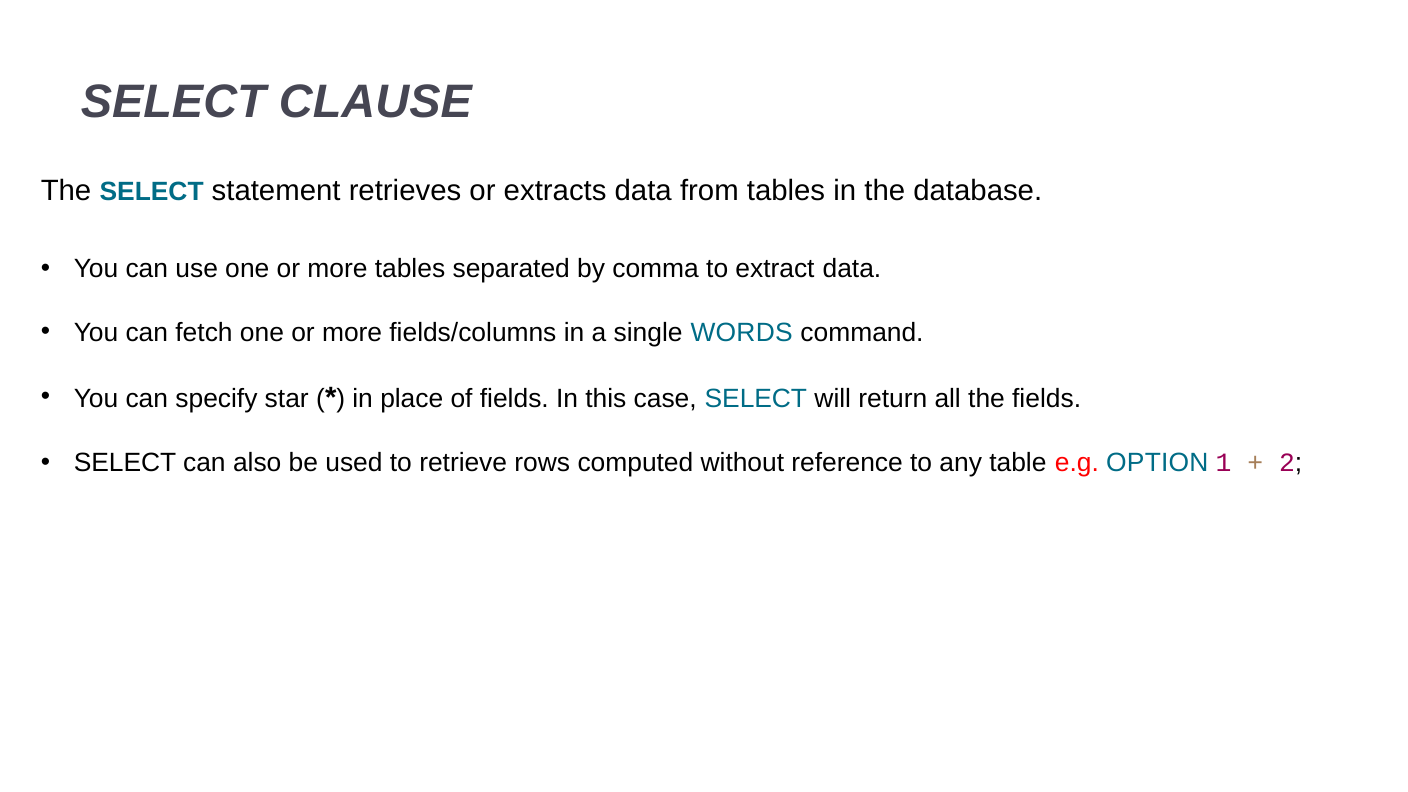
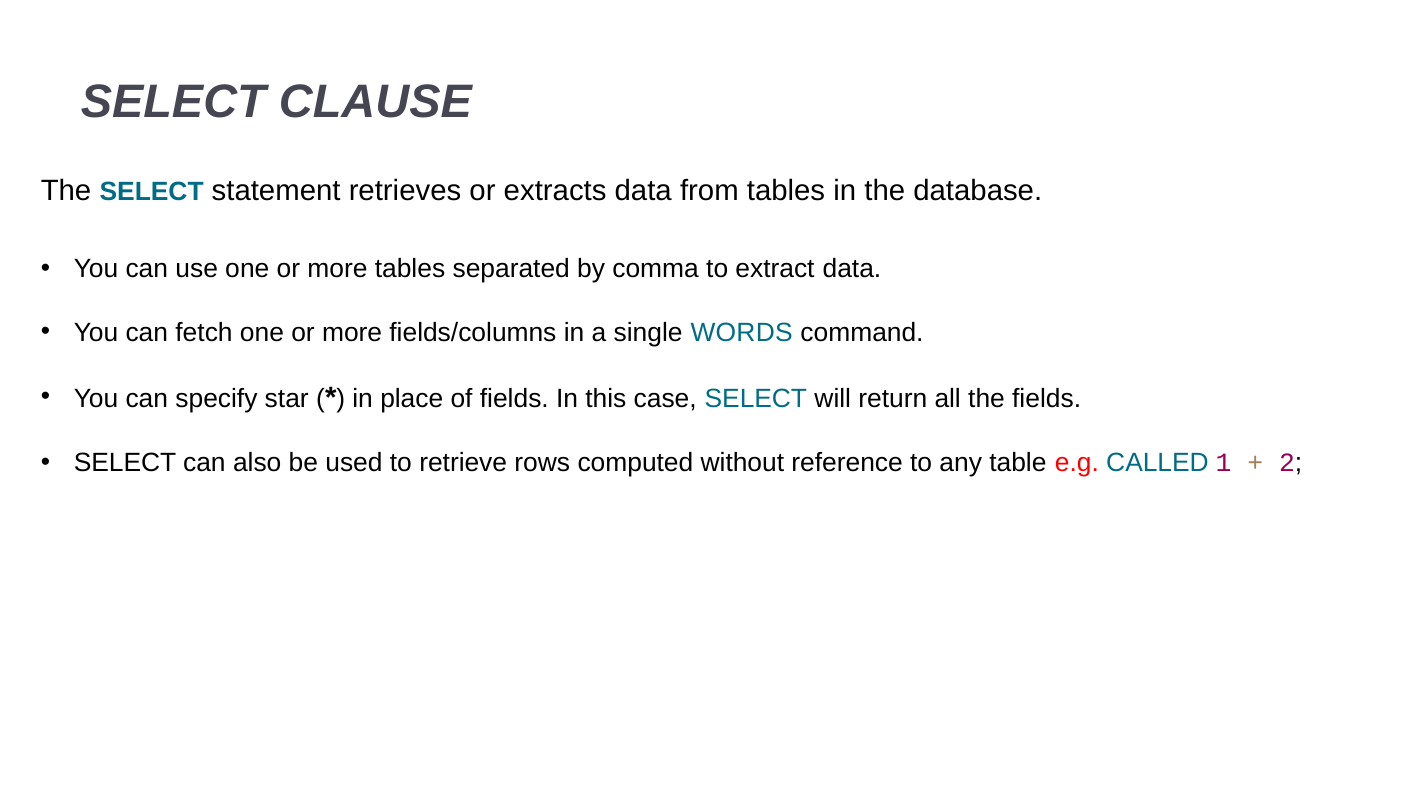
OPTION: OPTION -> CALLED (1157, 463)
